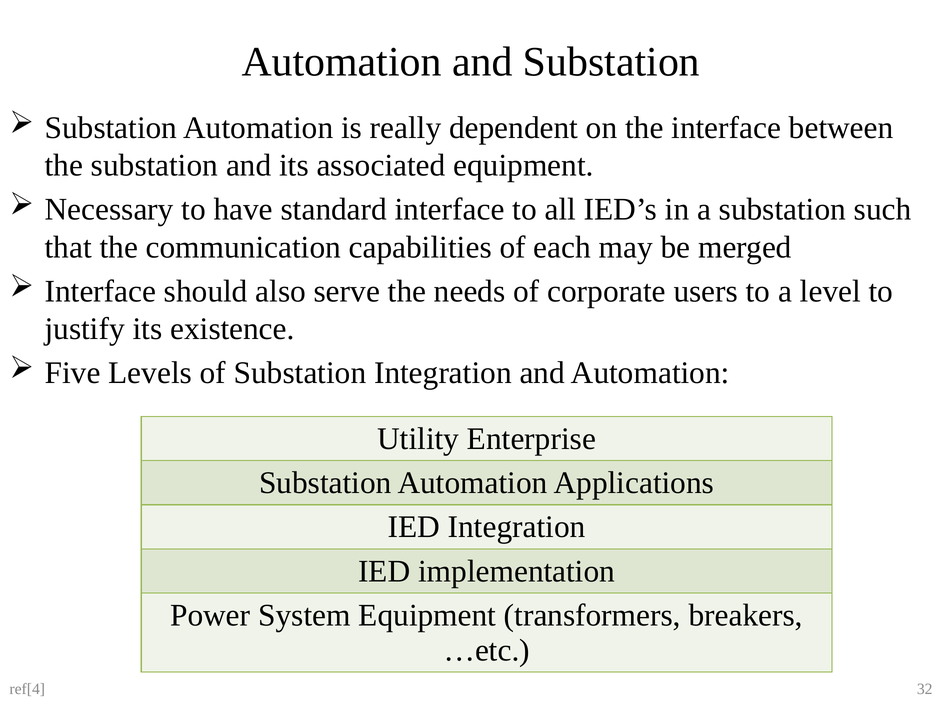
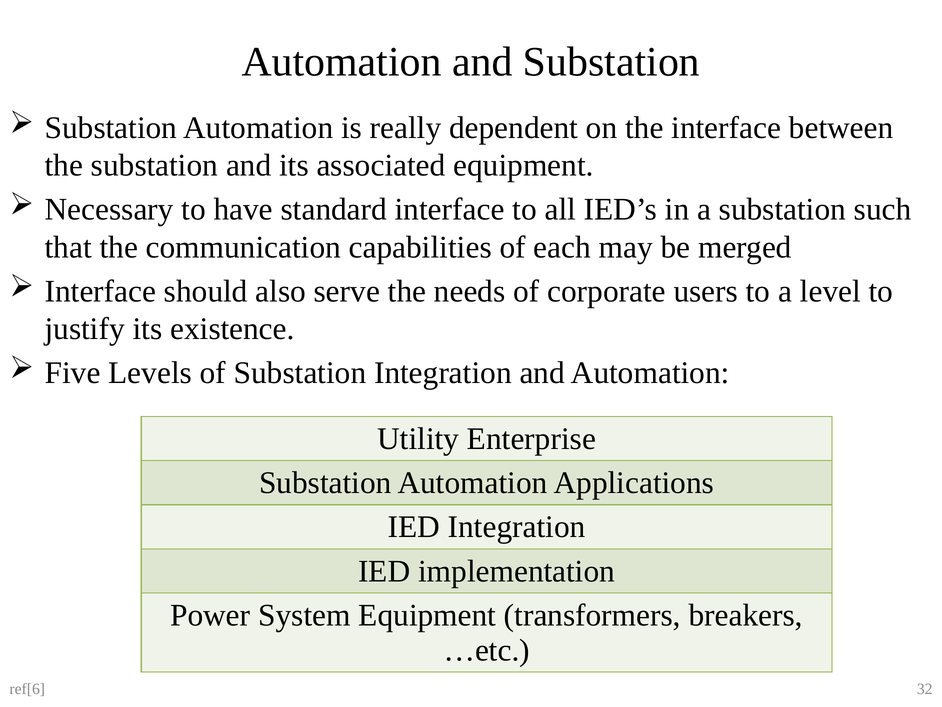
ref[4: ref[4 -> ref[6 (27, 689)
